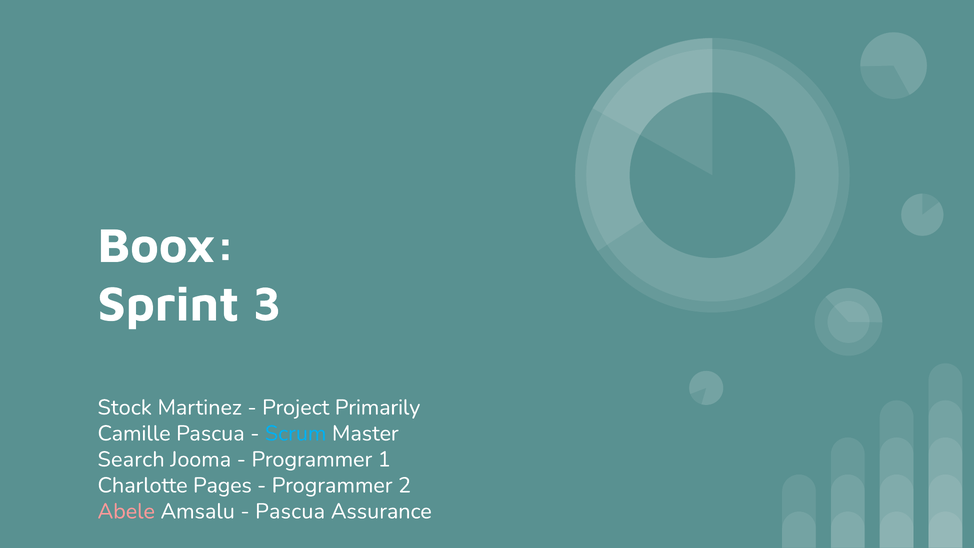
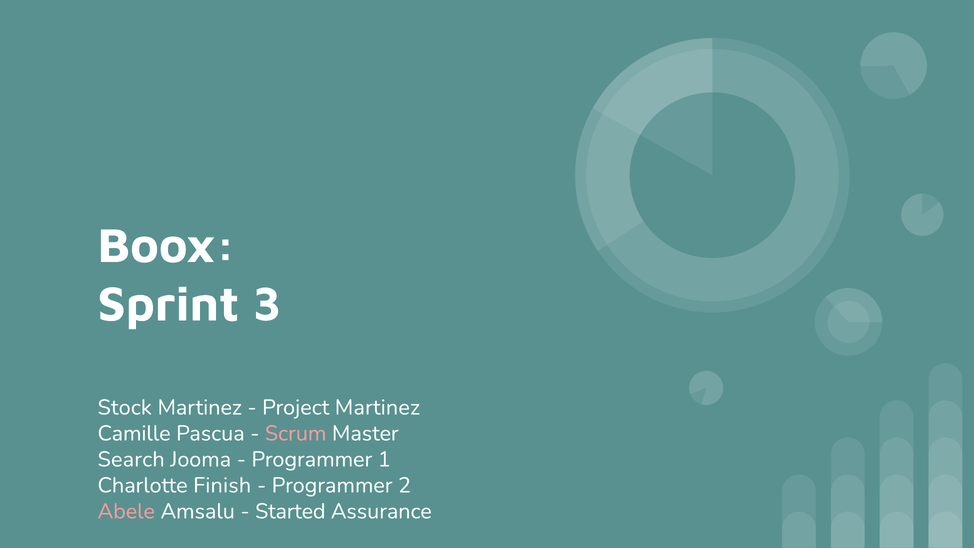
Project Primarily: Primarily -> Martinez (377, 407)
Scrum colour: light blue -> pink (296, 433)
Pages: Pages -> Finish (222, 485)
Pascua: Pascua -> Started (290, 511)
